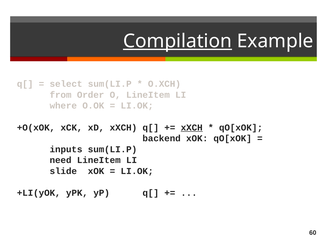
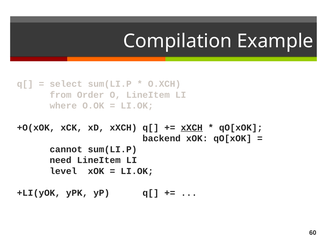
Compilation underline: present -> none (177, 41)
inputs: inputs -> cannot (66, 149)
slide: slide -> level (63, 171)
